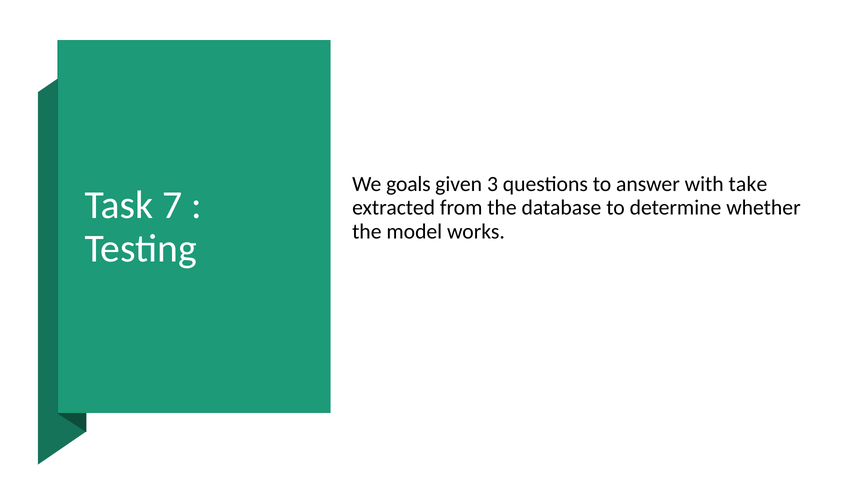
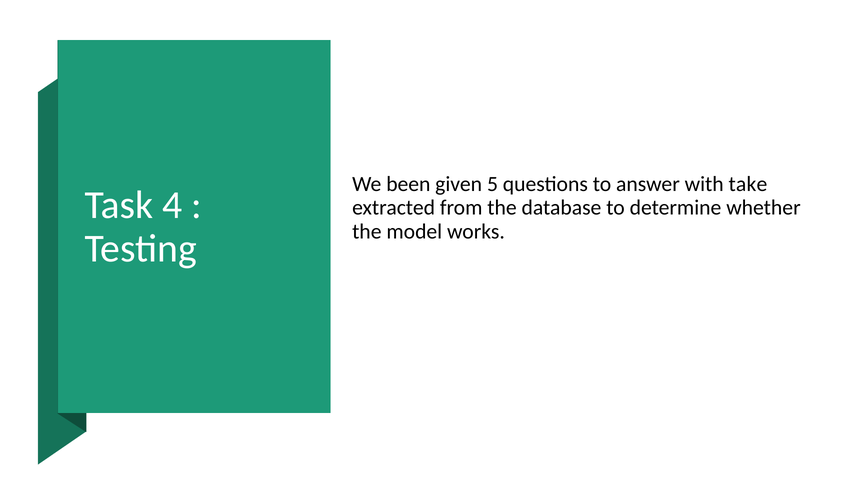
goals: goals -> been (408, 184)
3: 3 -> 5 (493, 184)
7: 7 -> 4 (172, 205)
